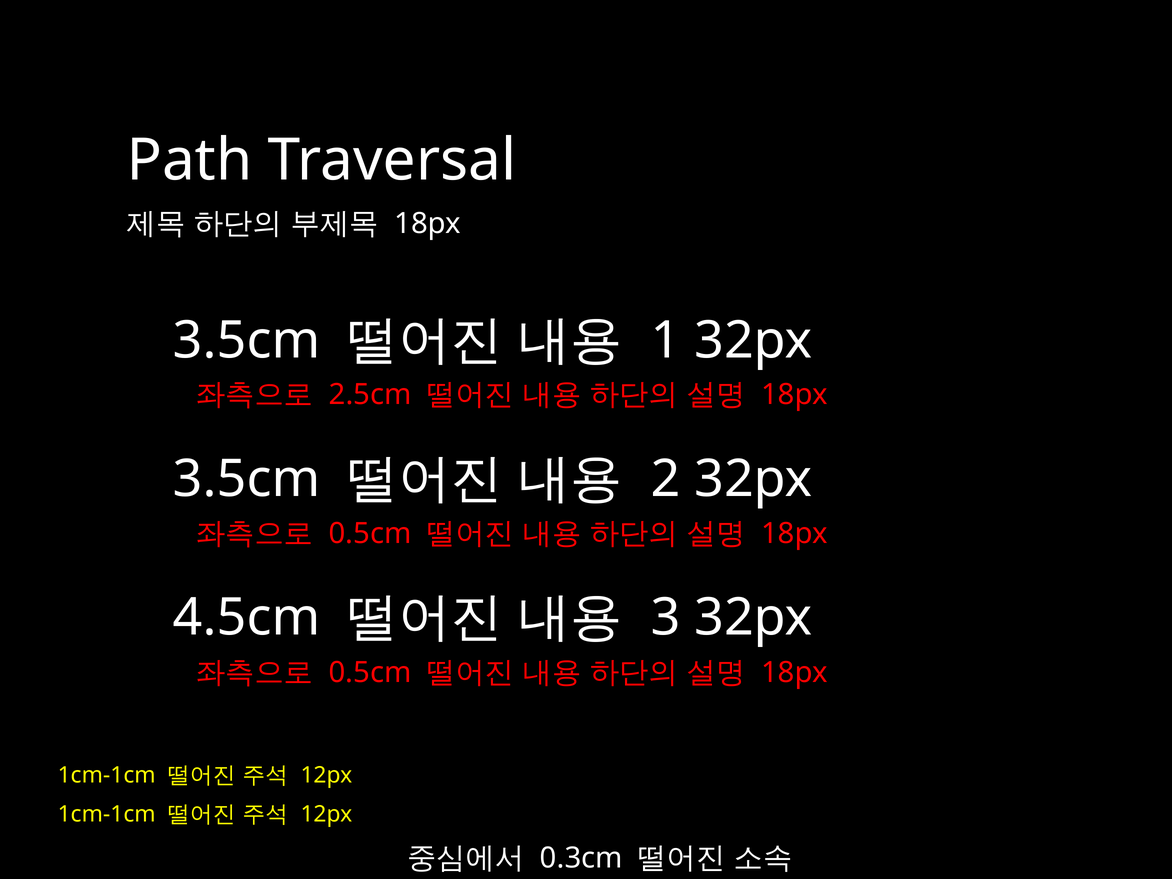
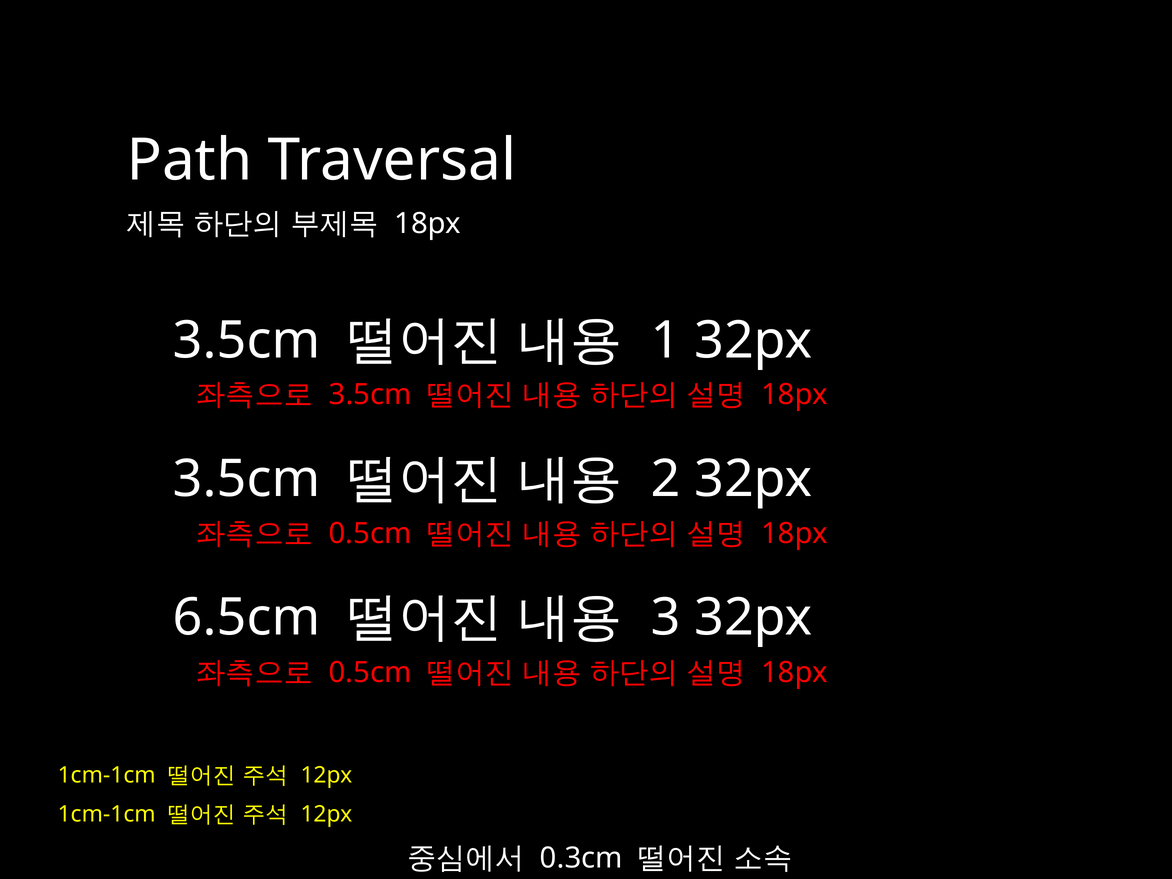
2.5cm: 2.5cm -> 3.5cm (370, 394)
4.5cm: 4.5cm -> 6.5cm (247, 617)
